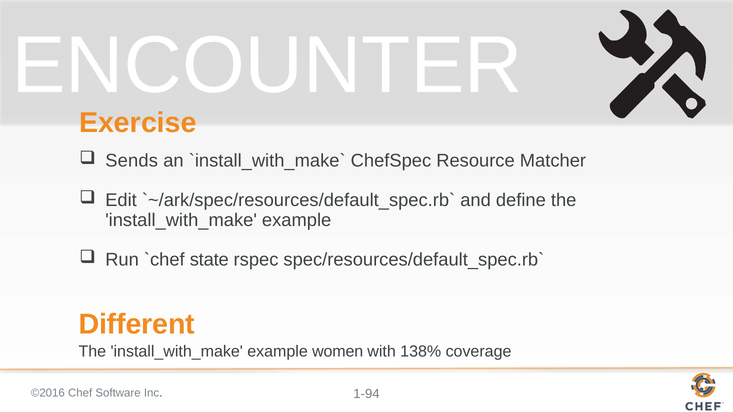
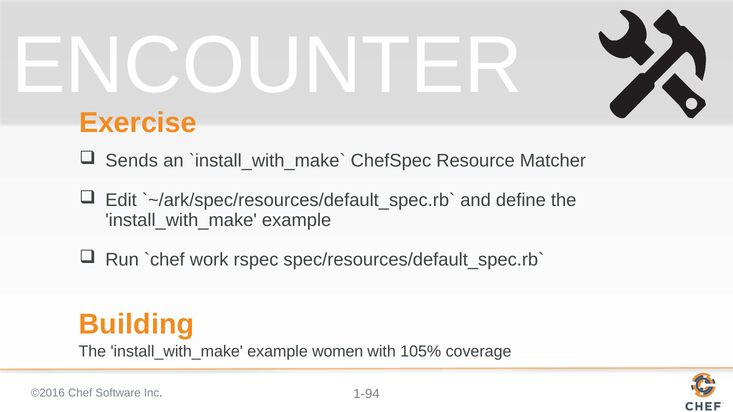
state: state -> work (209, 260)
Different: Different -> Building (137, 324)
138%: 138% -> 105% (421, 352)
